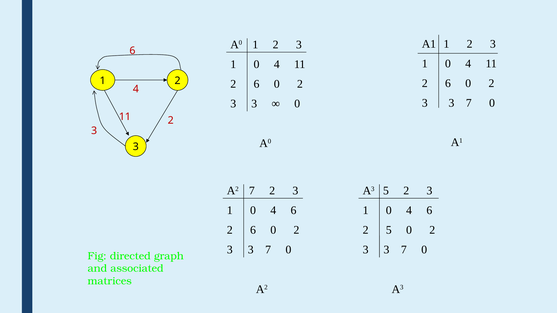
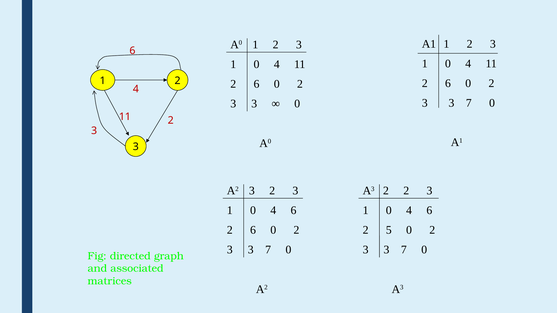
A2 7: 7 -> 3 (252, 191)
A3 5: 5 -> 2 (386, 191)
